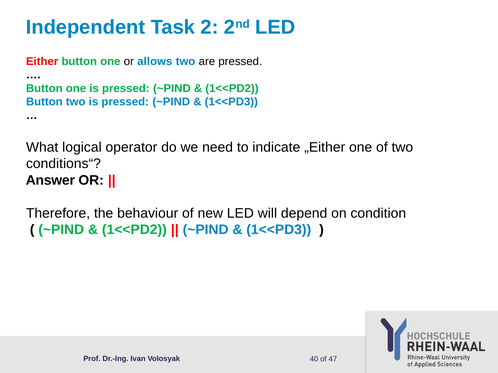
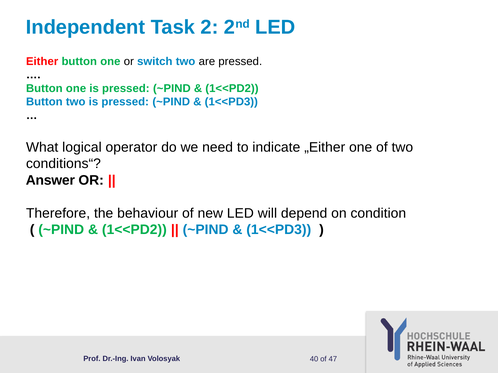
allows: allows -> switch (155, 61)
